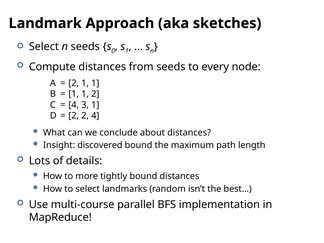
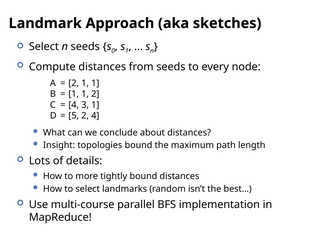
2: 2 -> 5 (74, 116)
discovered: discovered -> topologies (100, 145)
